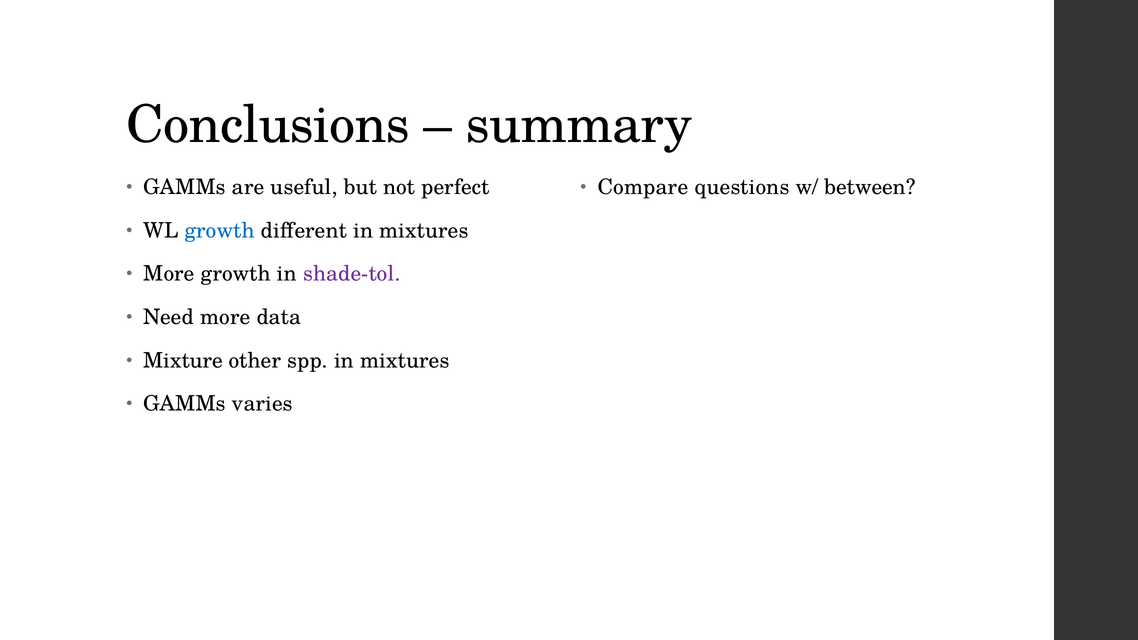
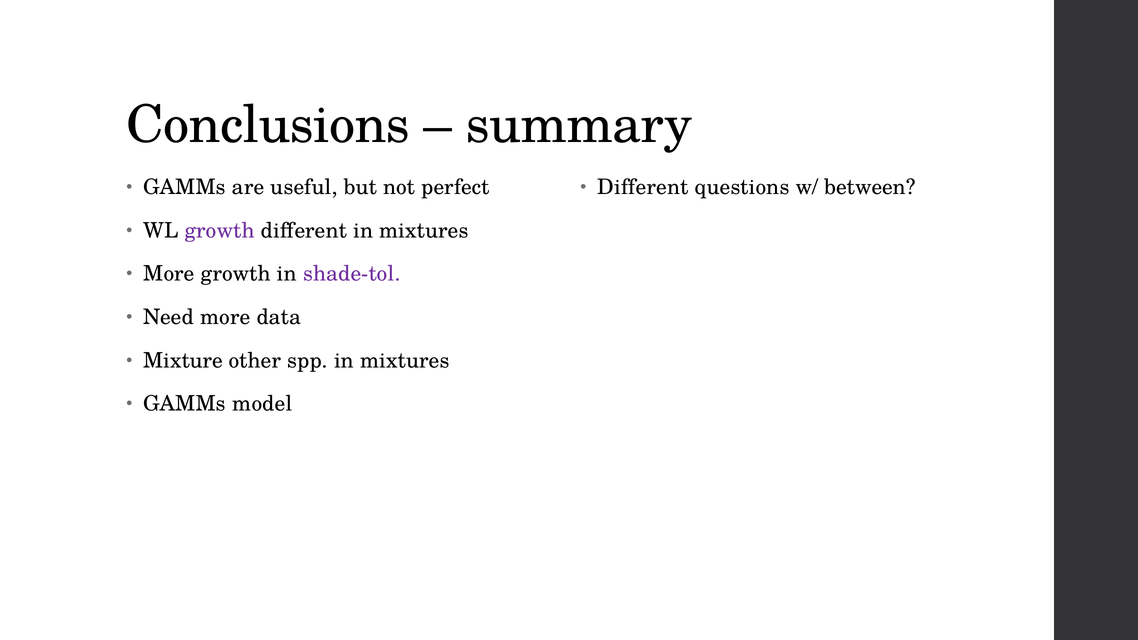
Compare: Compare -> Different (643, 187)
growth colour: blue -> purple (220, 231)
varies: varies -> model (262, 404)
